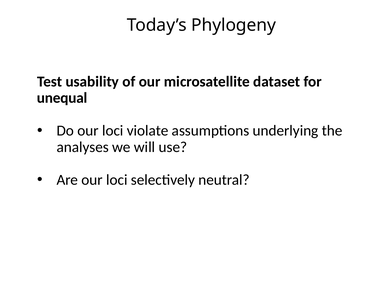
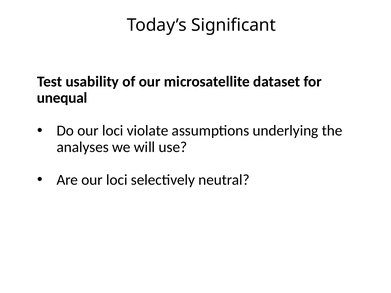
Phylogeny: Phylogeny -> Significant (234, 25)
